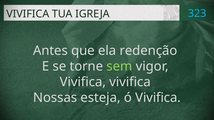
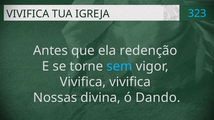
sem colour: light green -> light blue (119, 66)
esteja: esteja -> divina (101, 98)
ó Vivifica: Vivifica -> Dando (158, 98)
